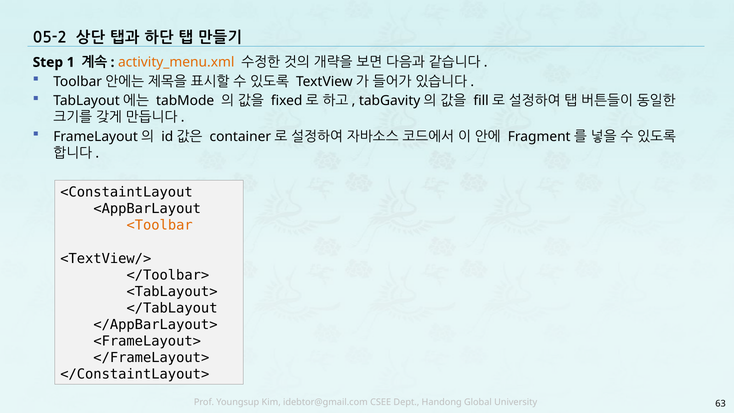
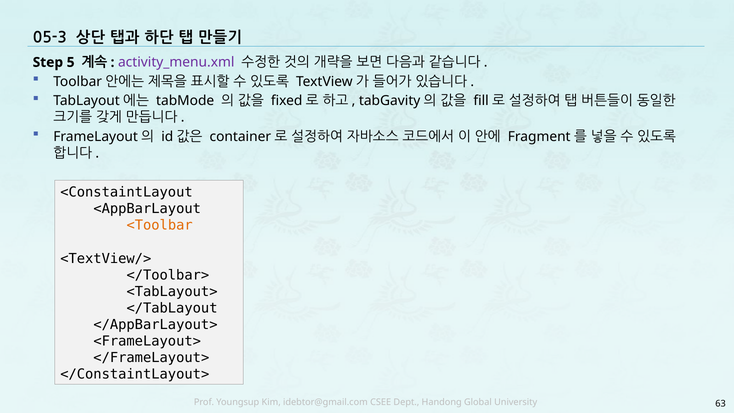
05-2: 05-2 -> 05-3 (50, 38)
1: 1 -> 5 (71, 62)
activity_menu.xml colour: orange -> purple (176, 62)
